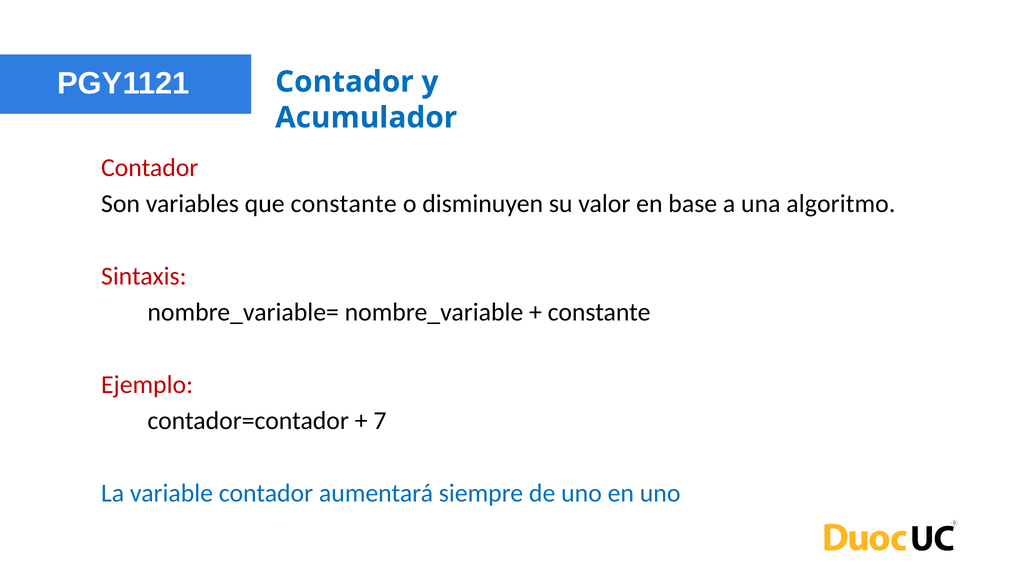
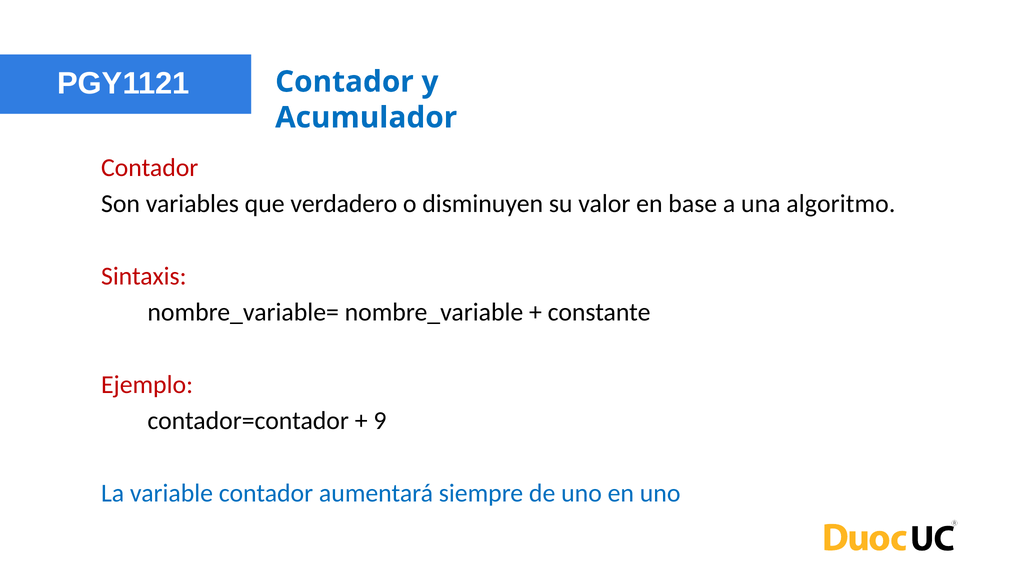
que constante: constante -> verdadero (344, 204)
7: 7 -> 9 (380, 420)
